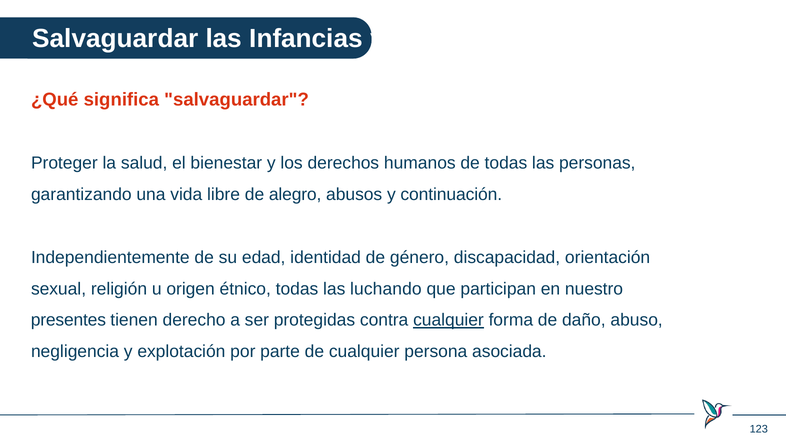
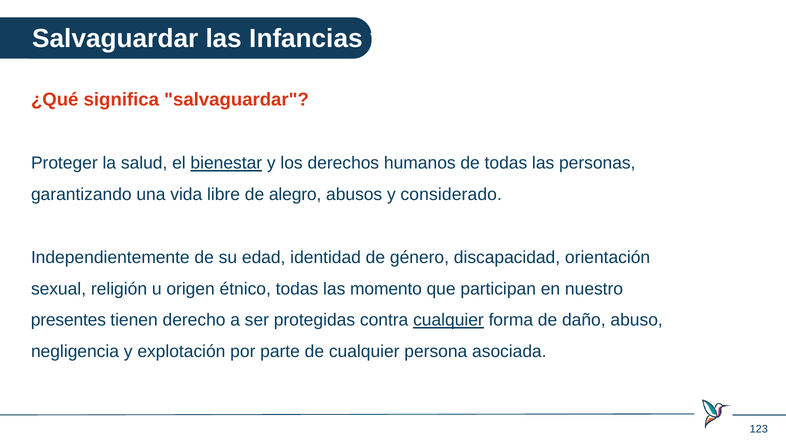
bienestar underline: none -> present (226, 163)
continuación: continuación -> considerado (451, 195)
luchando: luchando -> momento (386, 289)
